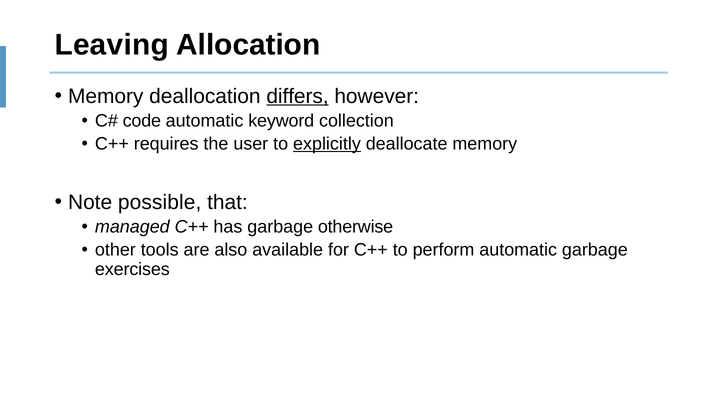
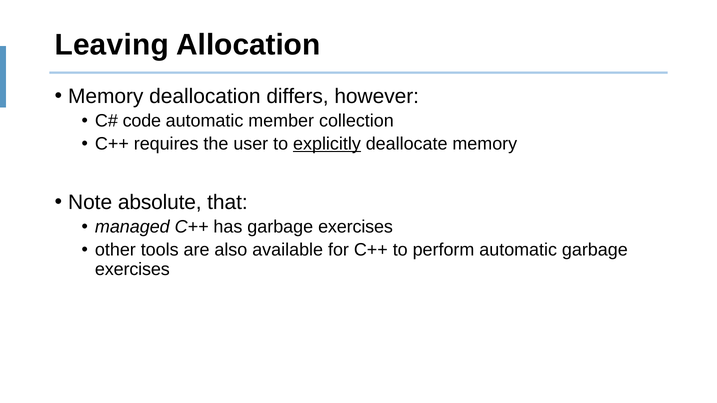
differs underline: present -> none (298, 96)
keyword: keyword -> member (281, 121)
possible: possible -> absolute (160, 202)
has garbage otherwise: otherwise -> exercises (356, 227)
